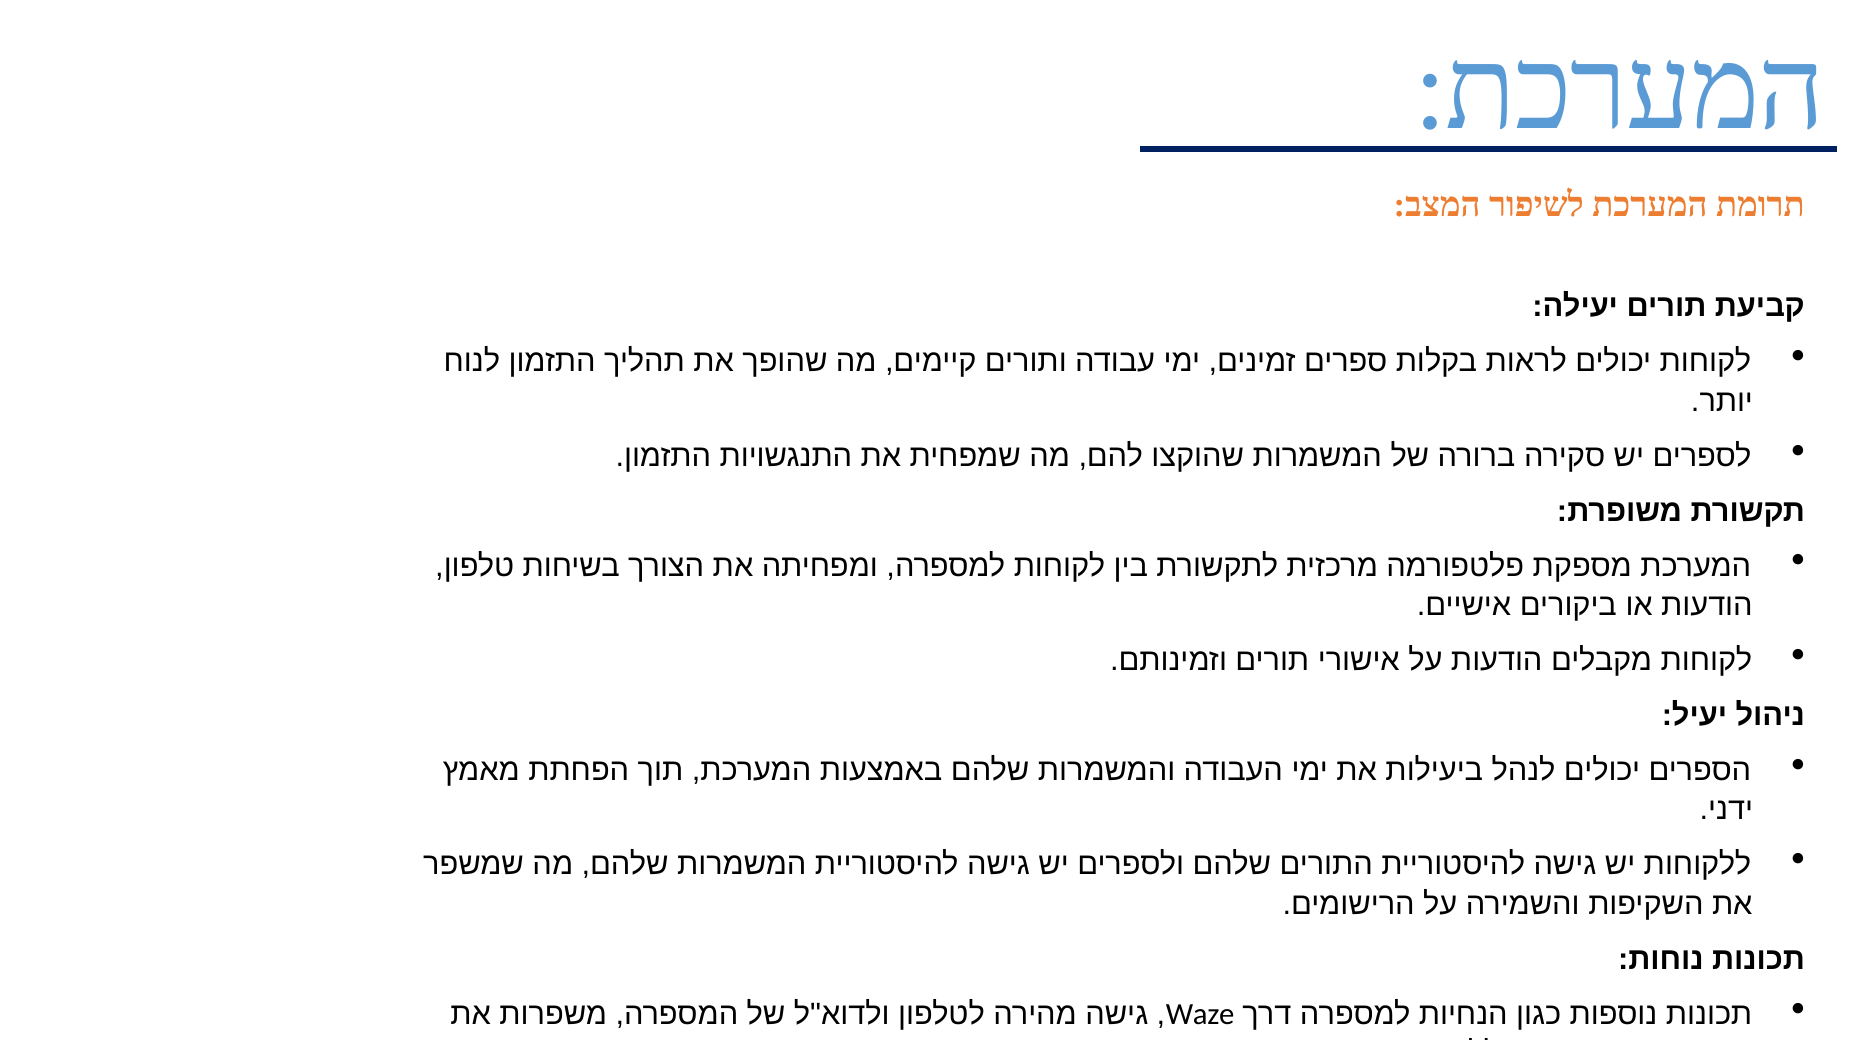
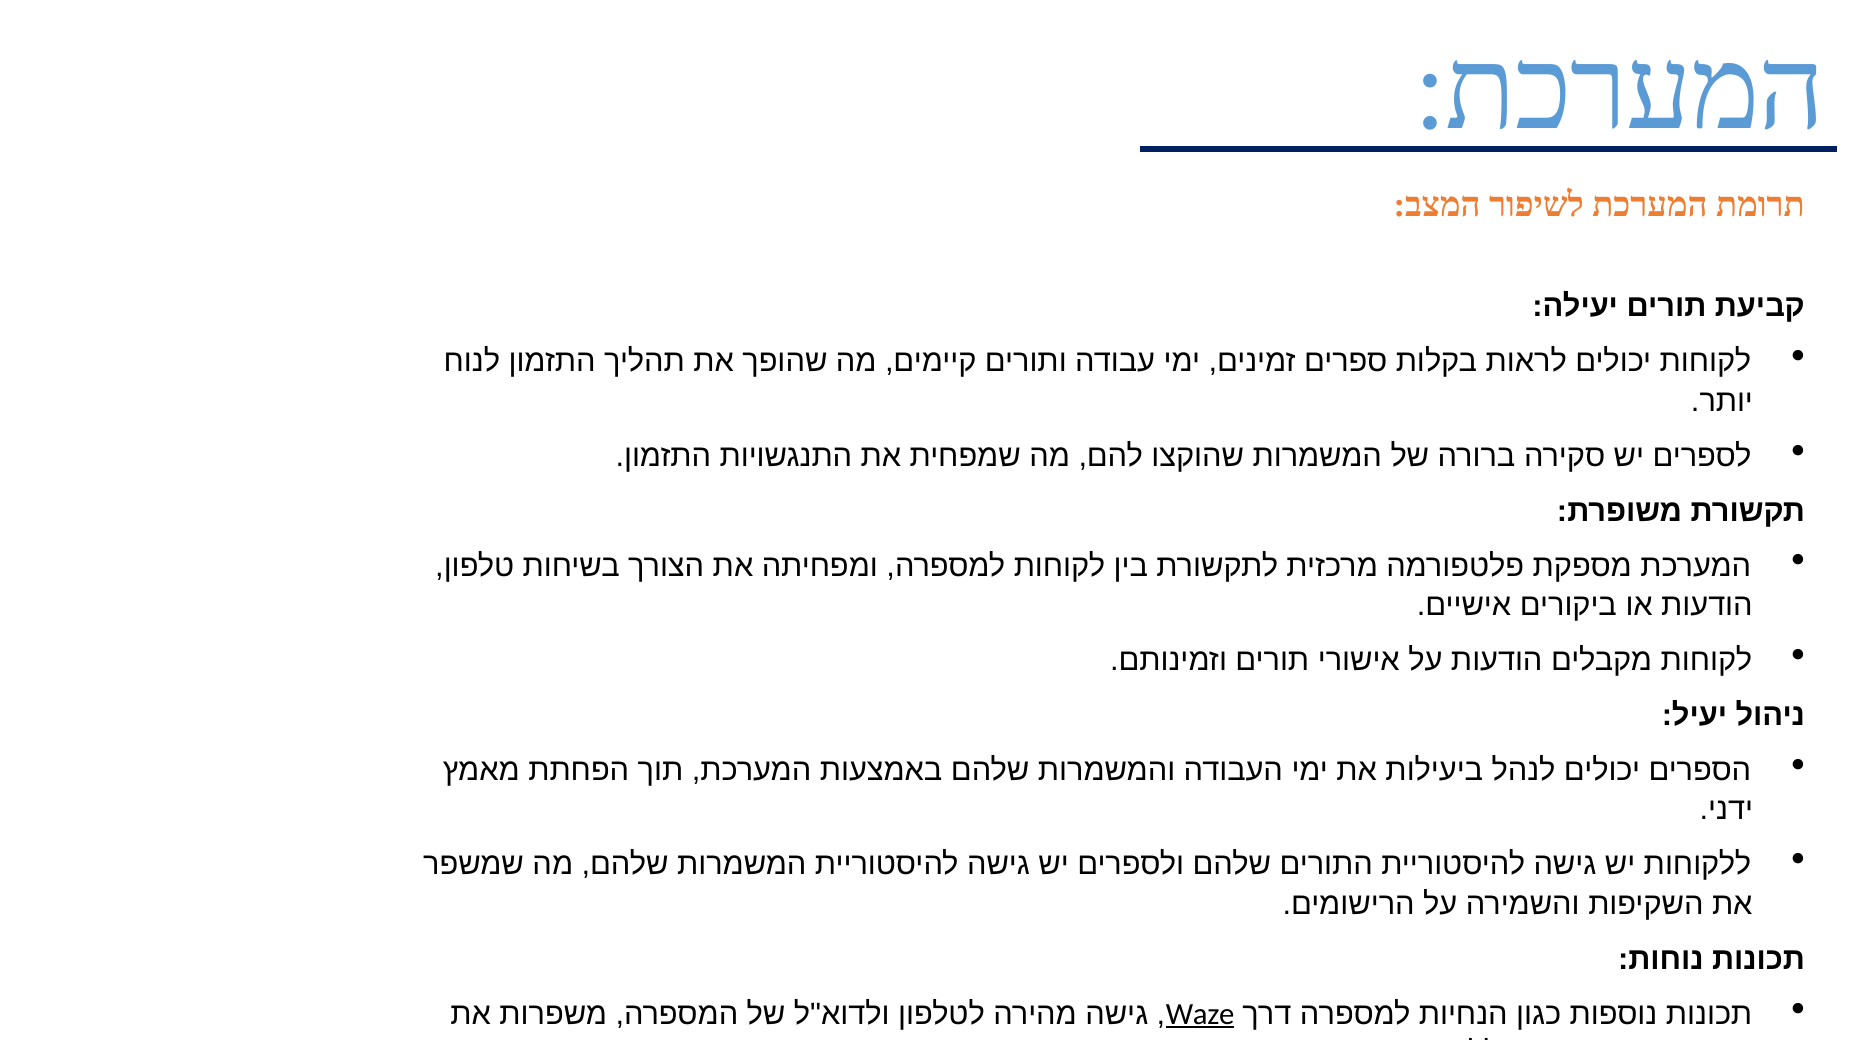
Waze underline: none -> present (1200, 1015)
